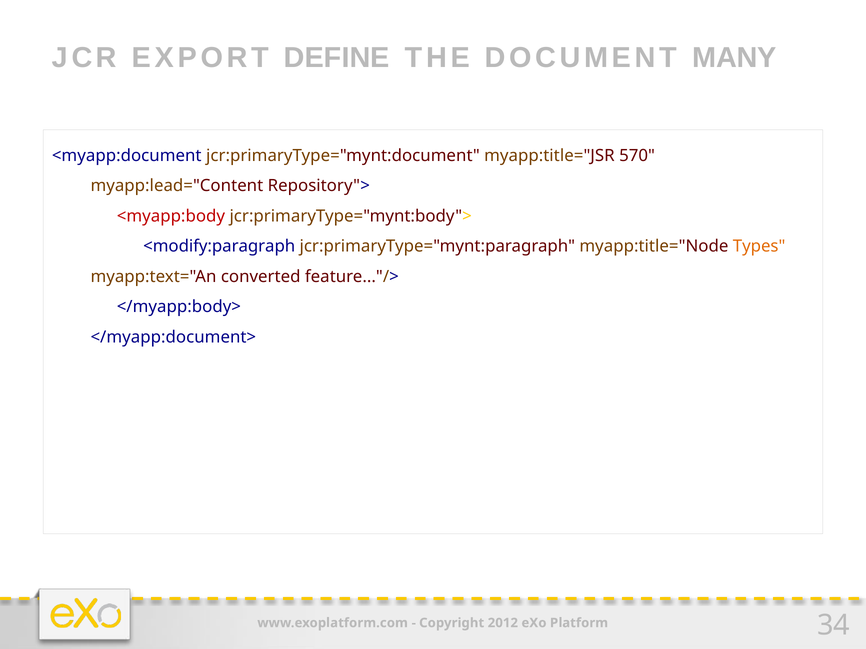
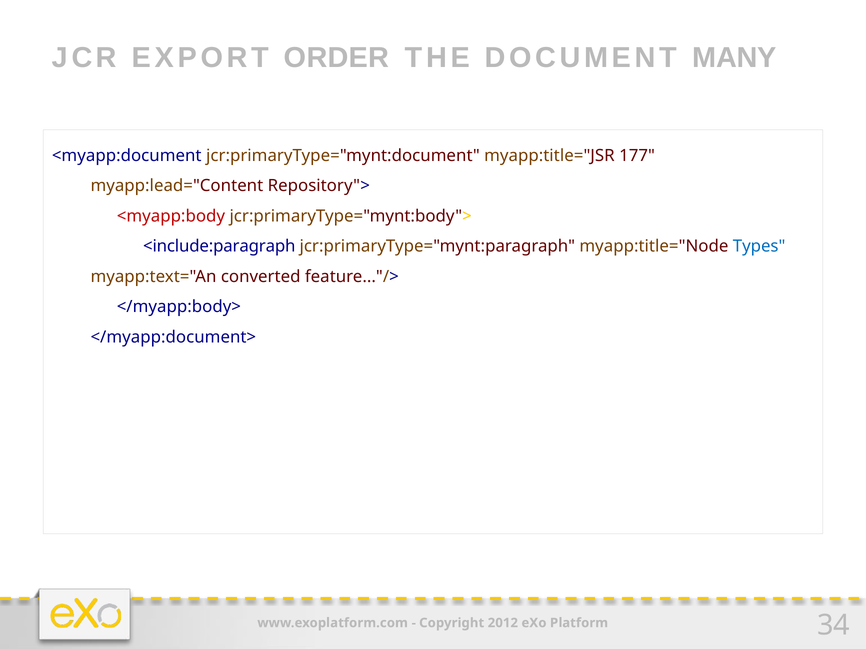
DEFINE: DEFINE -> ORDER (337, 58)
570: 570 -> 177 (637, 156)
<modify:paragraph: <modify:paragraph -> <include:paragraph (219, 247)
Types colour: orange -> blue (759, 247)
